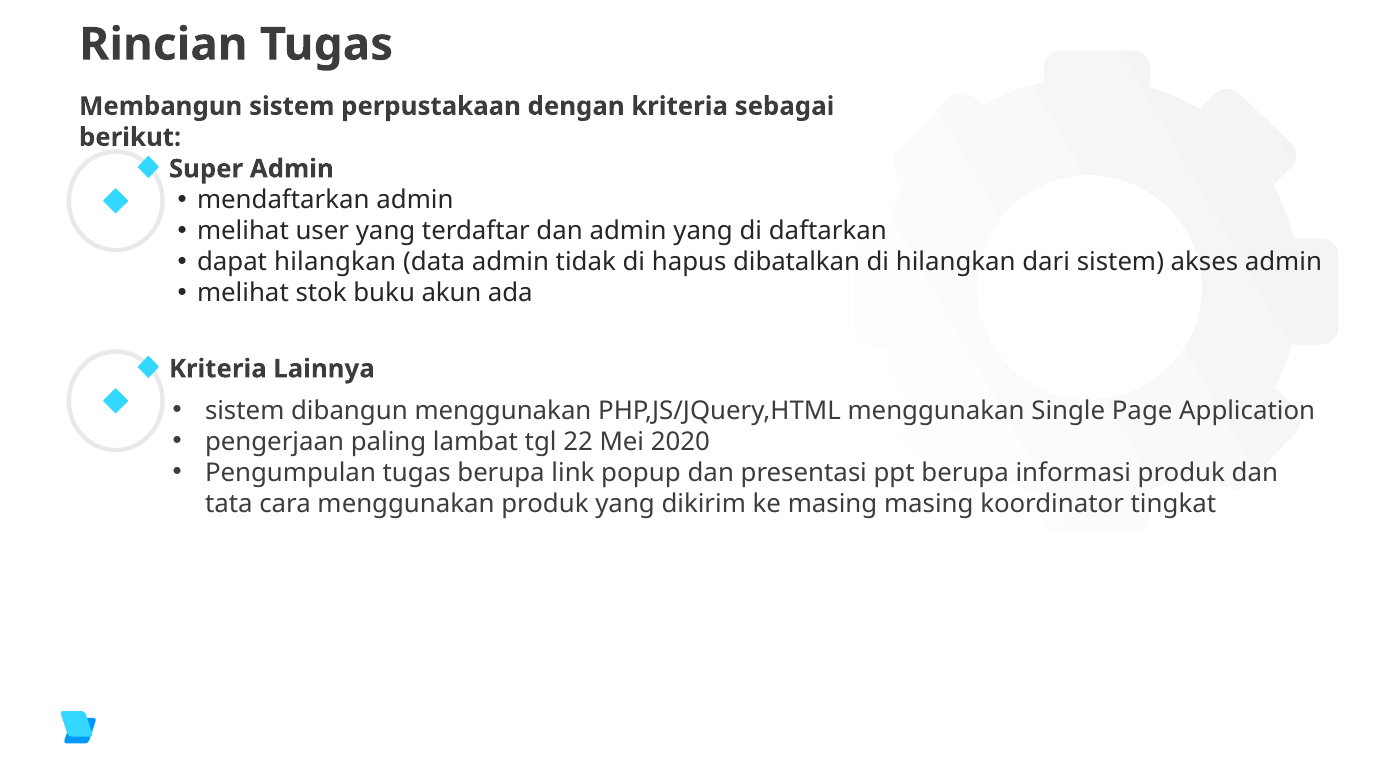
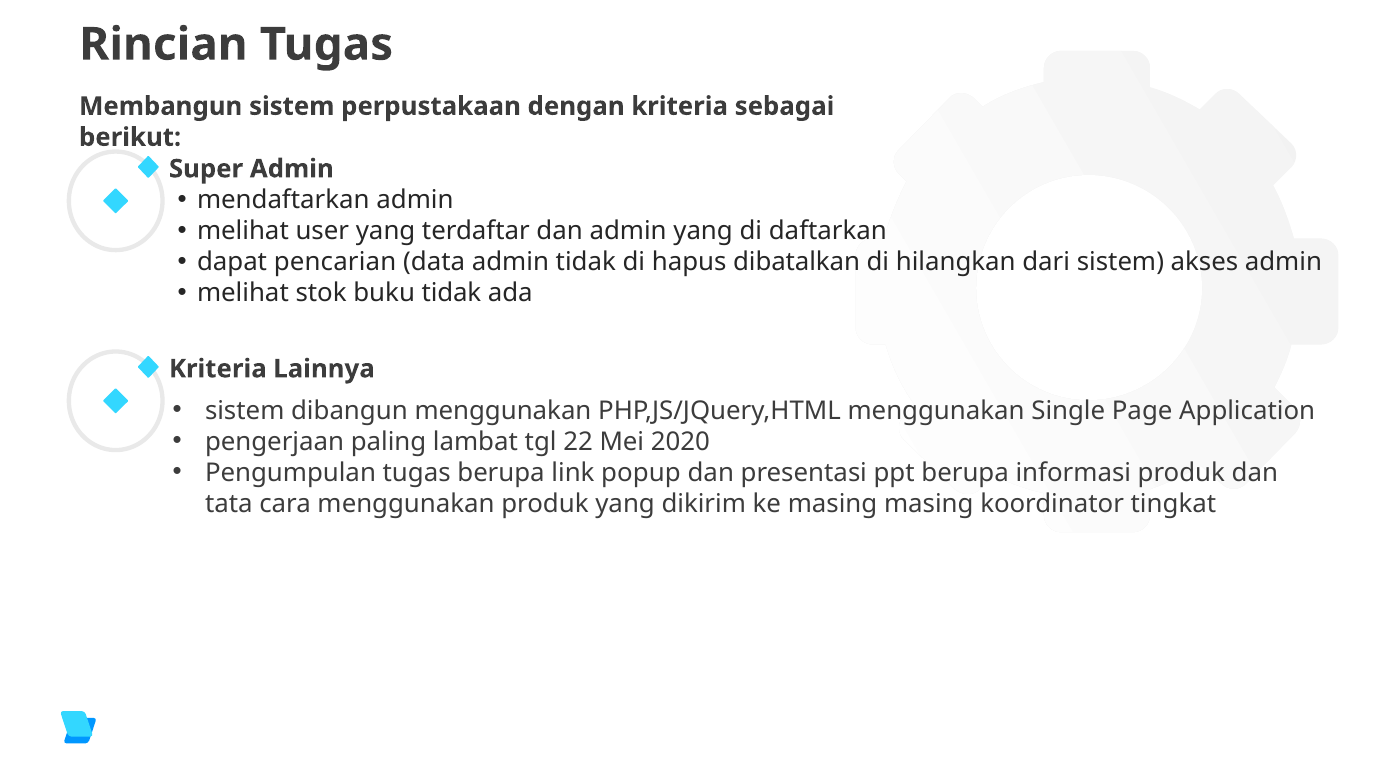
dapat hilangkan: hilangkan -> pencarian (335, 262)
buku akun: akun -> tidak (451, 293)
